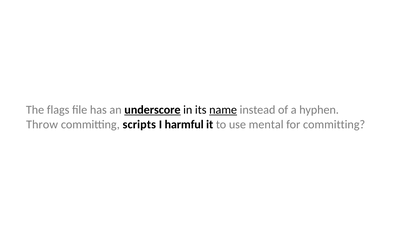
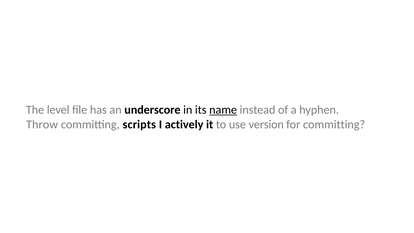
flags: flags -> level (58, 110)
underscore underline: present -> none (152, 110)
harmful: harmful -> actively (184, 124)
mental: mental -> version (266, 124)
